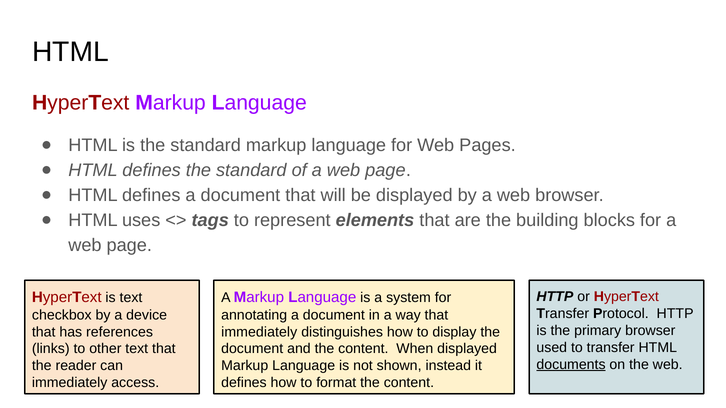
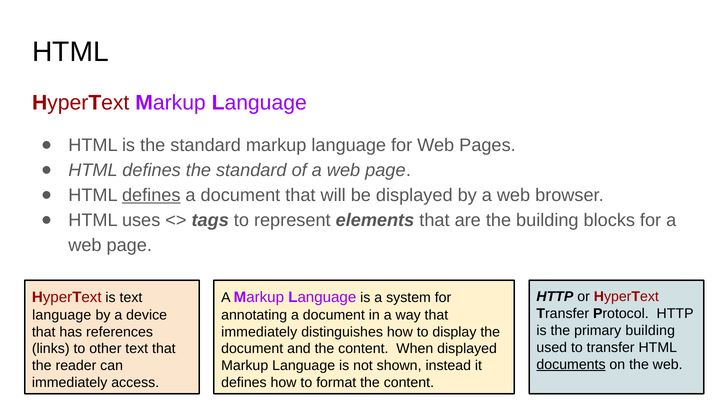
defines underline: none -> present (151, 195)
checkbox: checkbox -> language (62, 315)
primary browser: browser -> building (650, 331)
